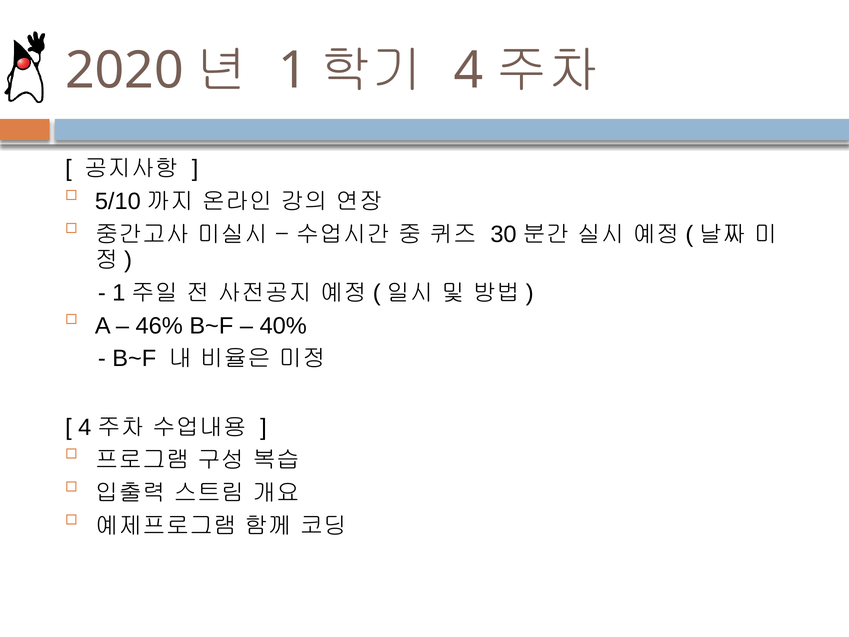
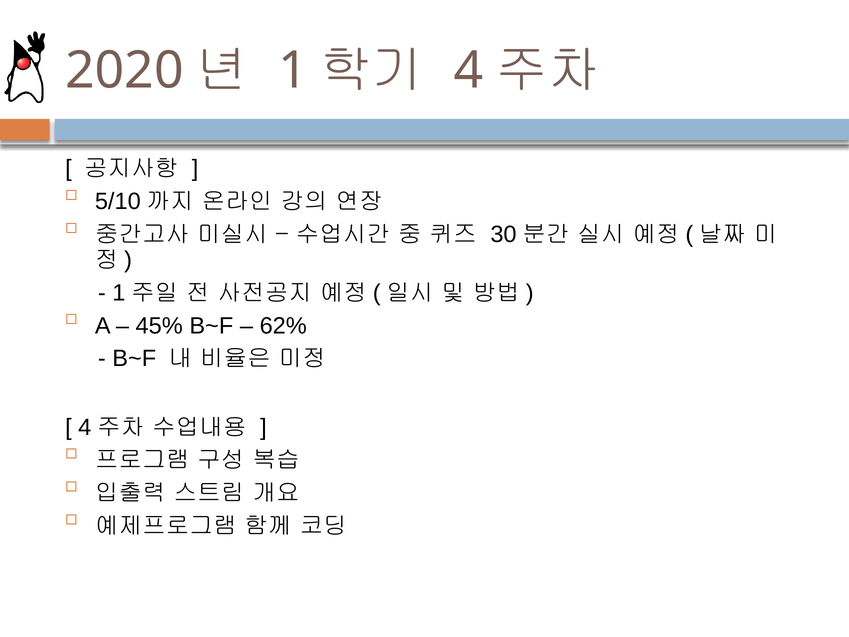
46%: 46% -> 45% (159, 326)
40%: 40% -> 62% (283, 326)
